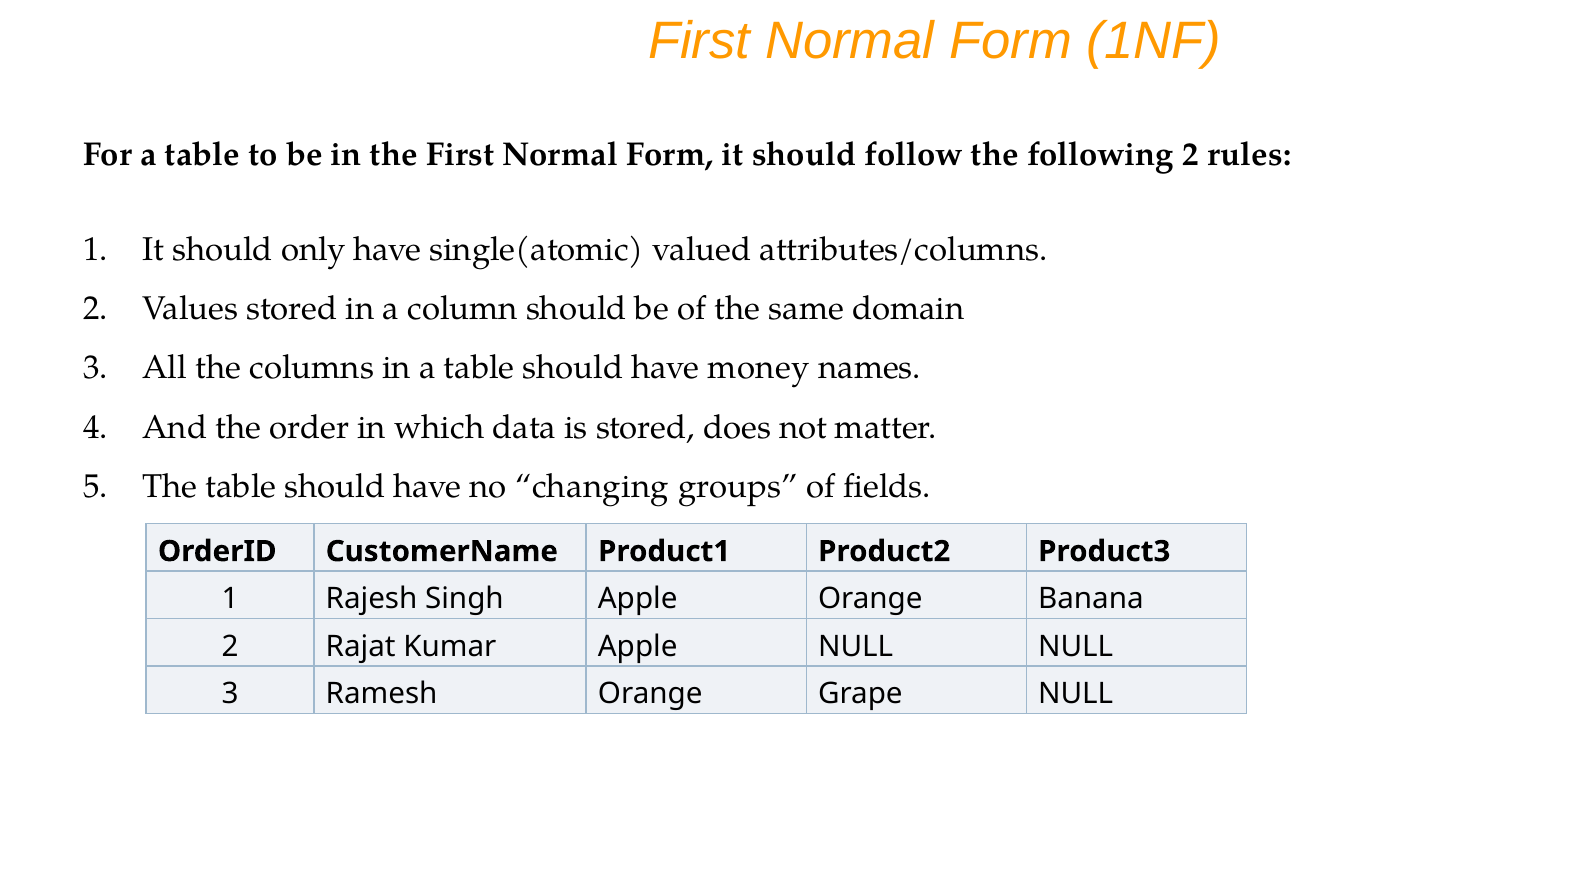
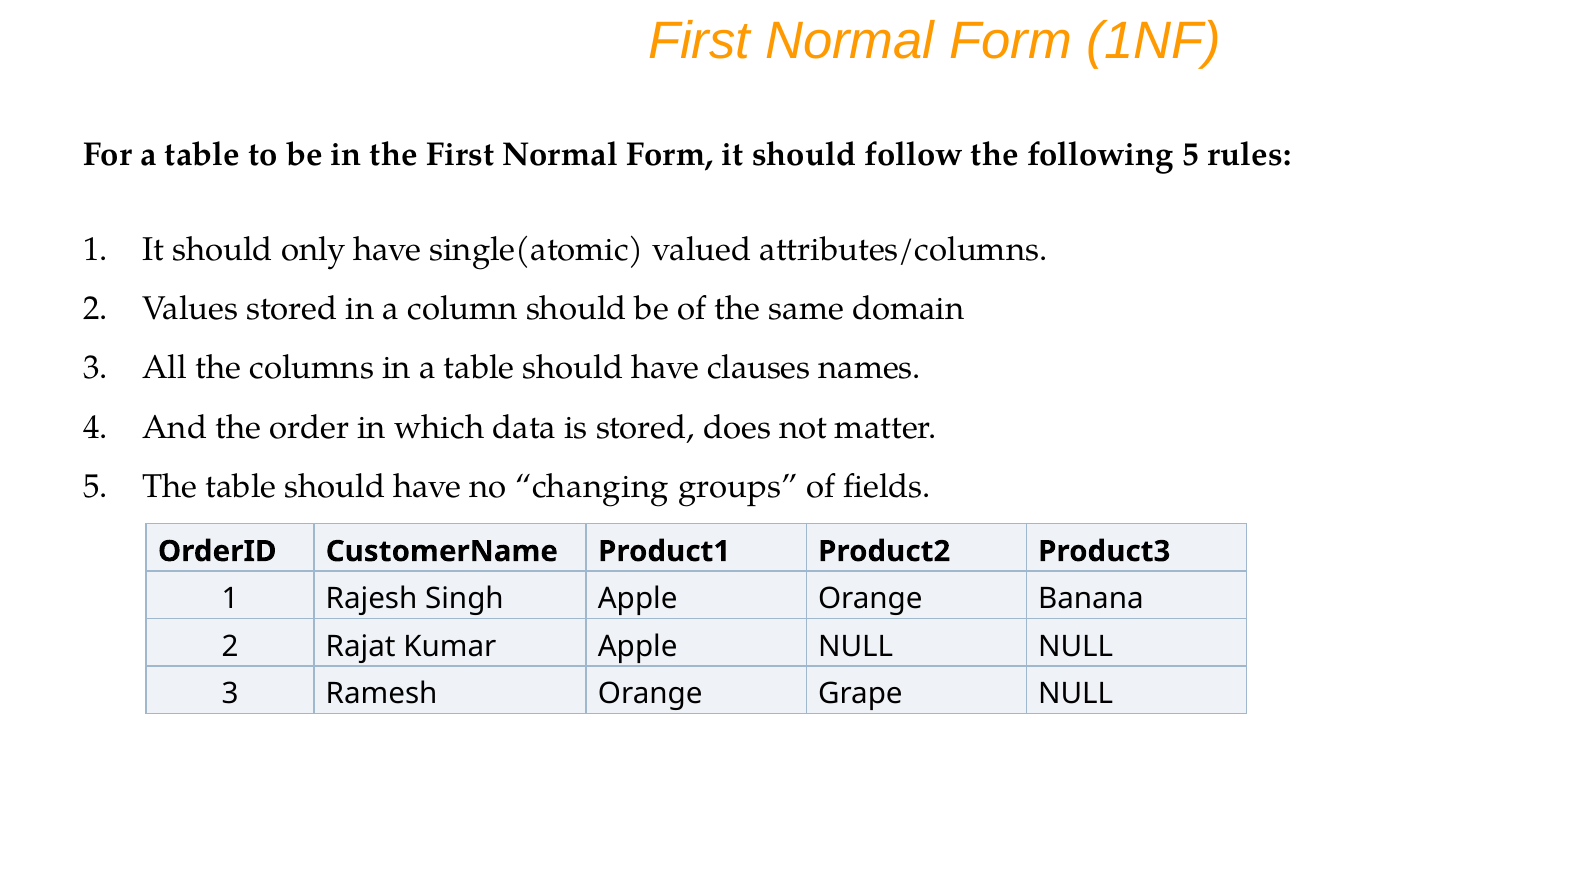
following 2: 2 -> 5 (1191, 155)
money: money -> clauses (759, 368)
